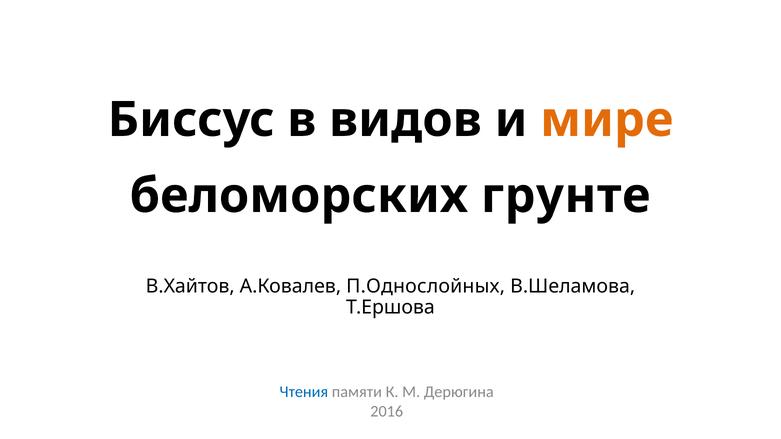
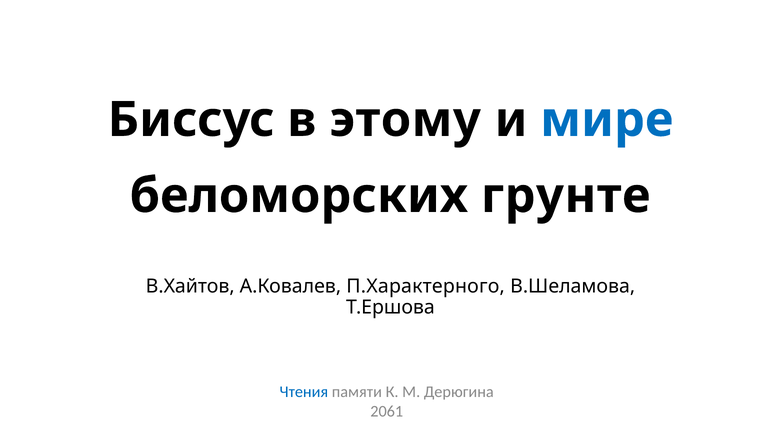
видов: видов -> этому (405, 120)
мире colour: orange -> blue (607, 120)
П.Однослойных: П.Однослойных -> П.Характерного (426, 286)
2016: 2016 -> 2061 (387, 412)
